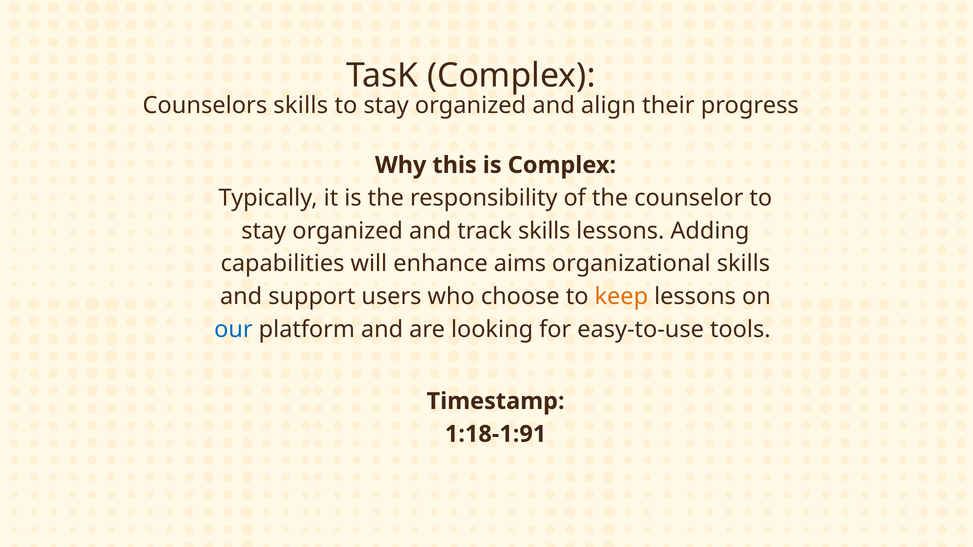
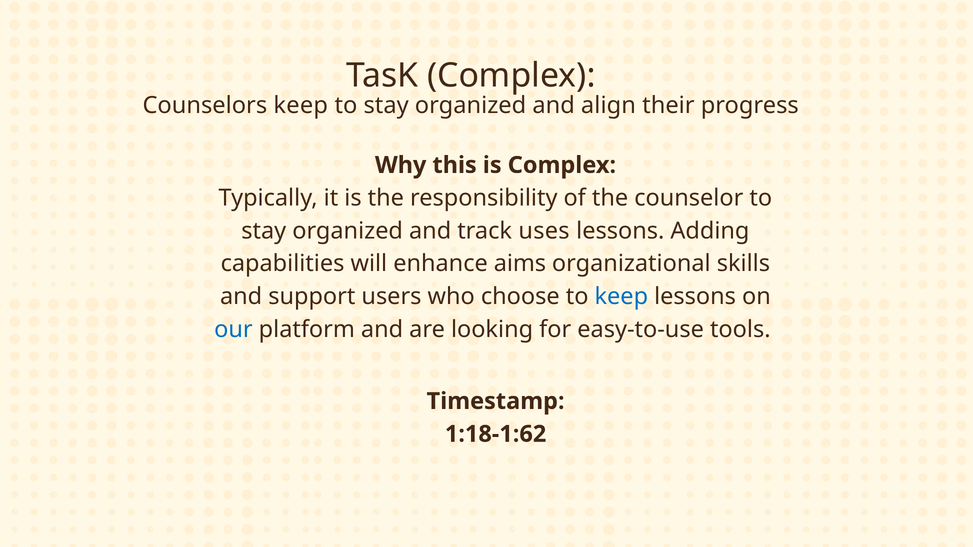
Counselors skills: skills -> keep (301, 105)
track skills: skills -> uses (544, 231)
keep colour: orange -> blue (621, 297)
1:18-1:91: 1:18-1:91 -> 1:18-1:62 (496, 434)
